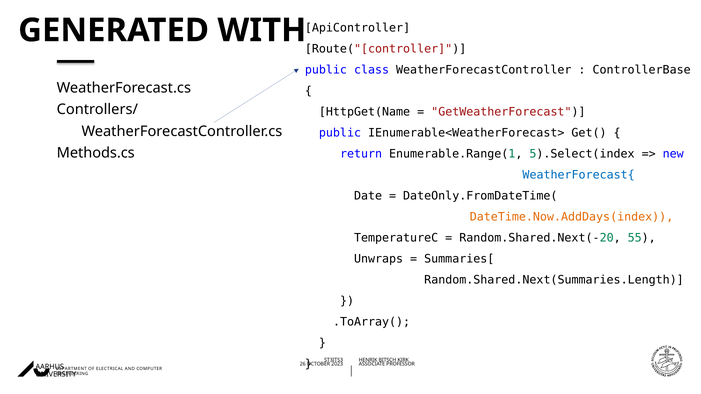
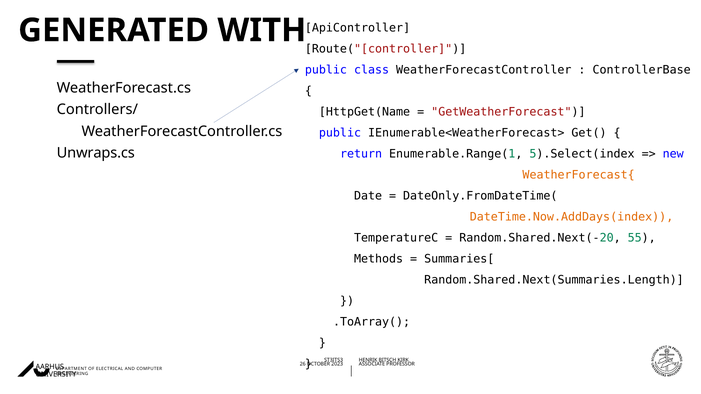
Methods.cs: Methods.cs -> Unwraps.cs (96, 153)
WeatherForecast{ colour: blue -> orange (579, 175)
Unwraps: Unwraps -> Methods (379, 259)
